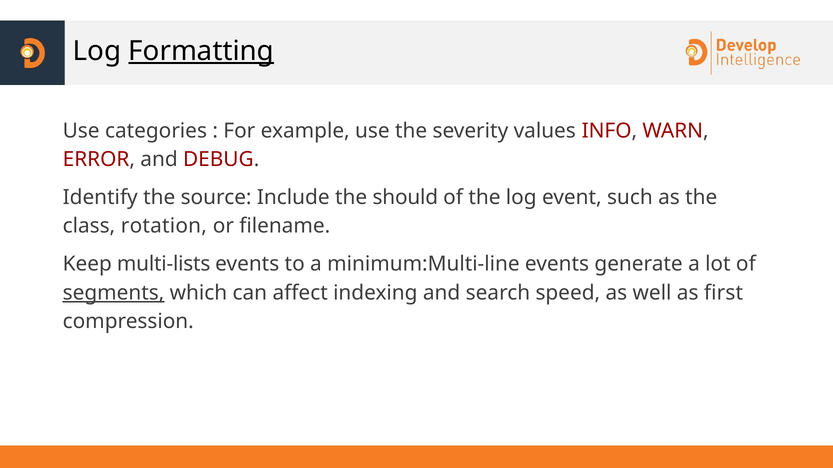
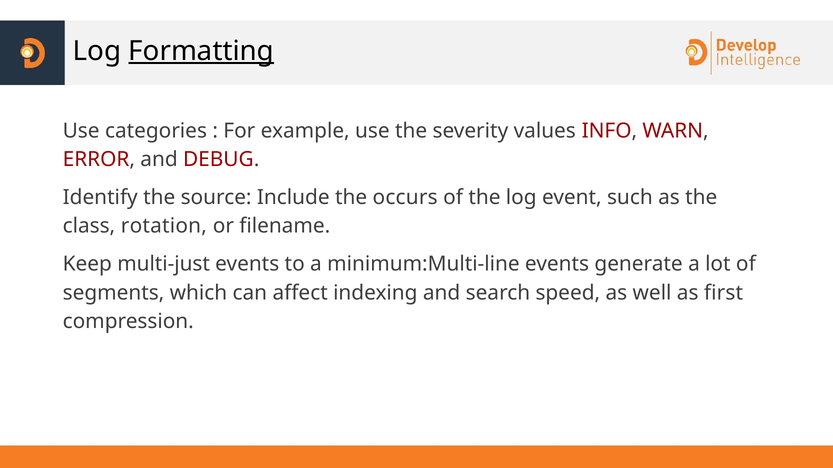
should: should -> occurs (405, 198)
multi-lists: multi-lists -> multi-just (164, 264)
segments underline: present -> none (114, 293)
